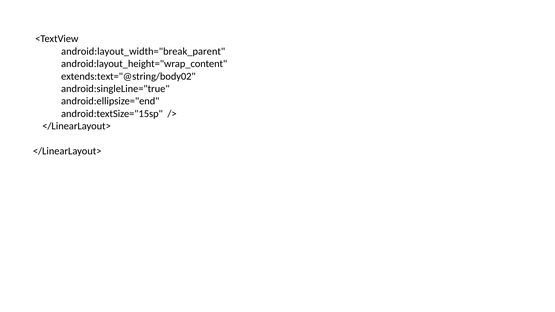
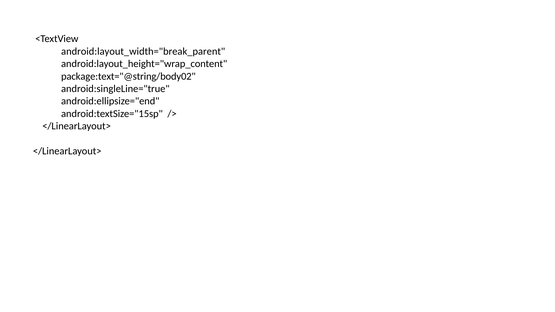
extends:text="@string/body02: extends:text="@string/body02 -> package:text="@string/body02 (128, 76)
